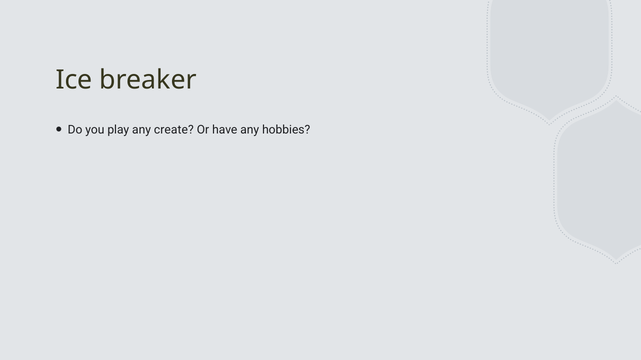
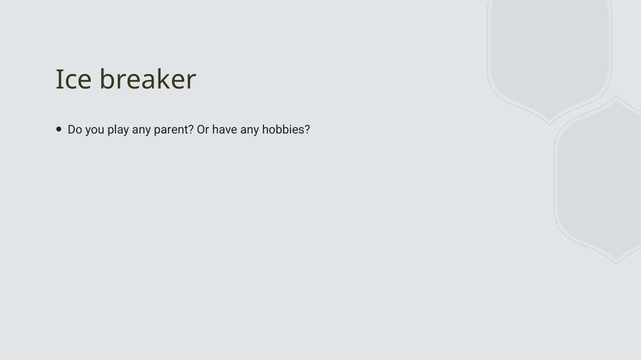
create: create -> parent (174, 130)
